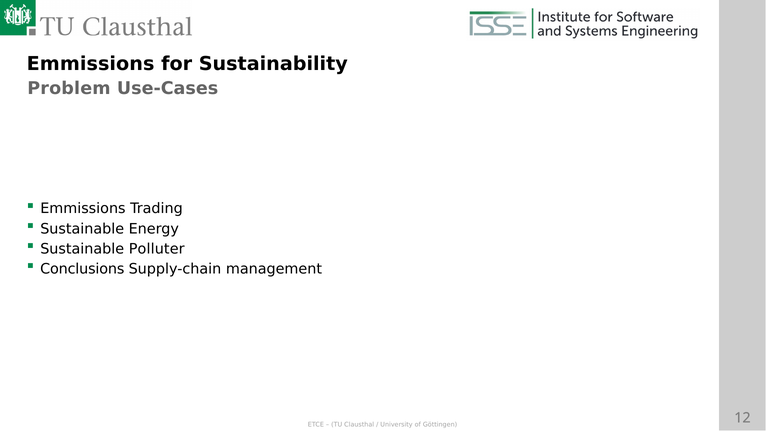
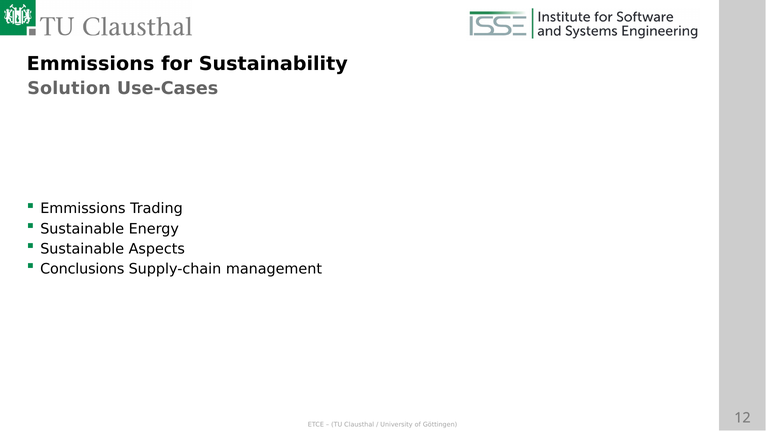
Problem: Problem -> Solution (69, 89)
Polluter: Polluter -> Aspects (157, 249)
